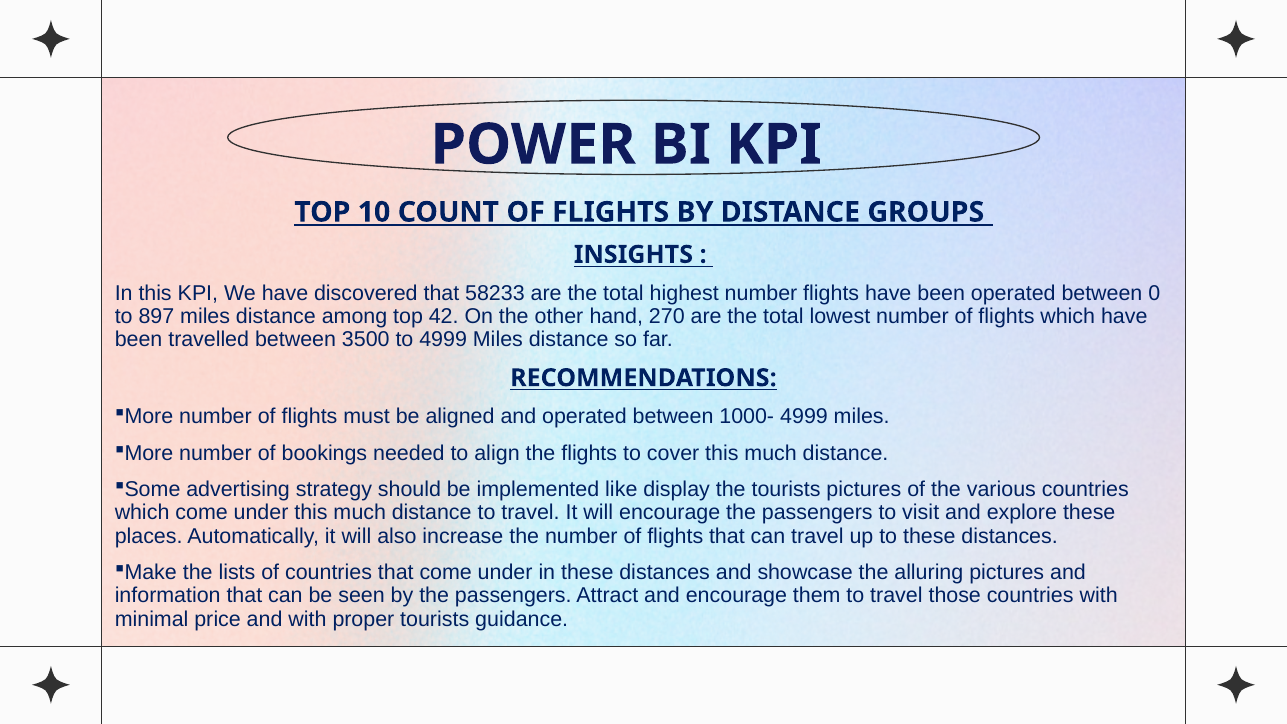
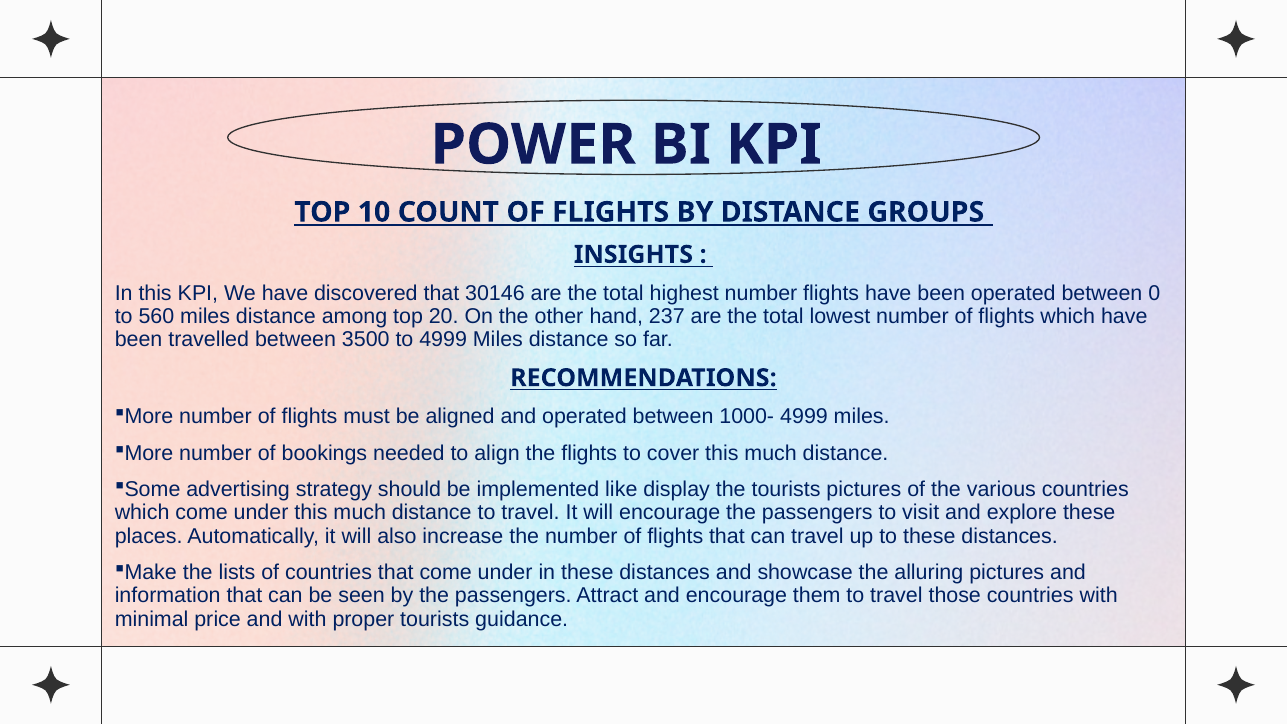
58233: 58233 -> 30146 (495, 293)
897: 897 -> 560 (156, 316)
42: 42 -> 20 (444, 316)
270: 270 -> 237 (667, 316)
